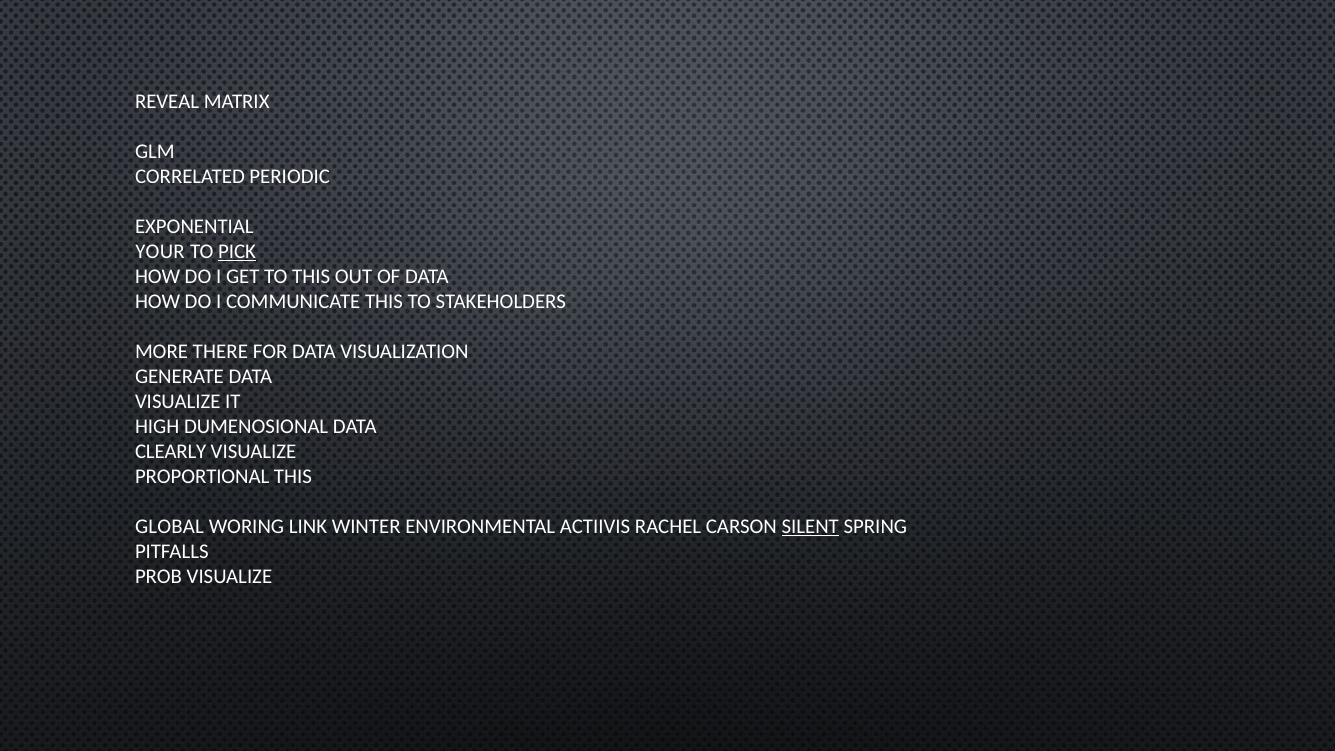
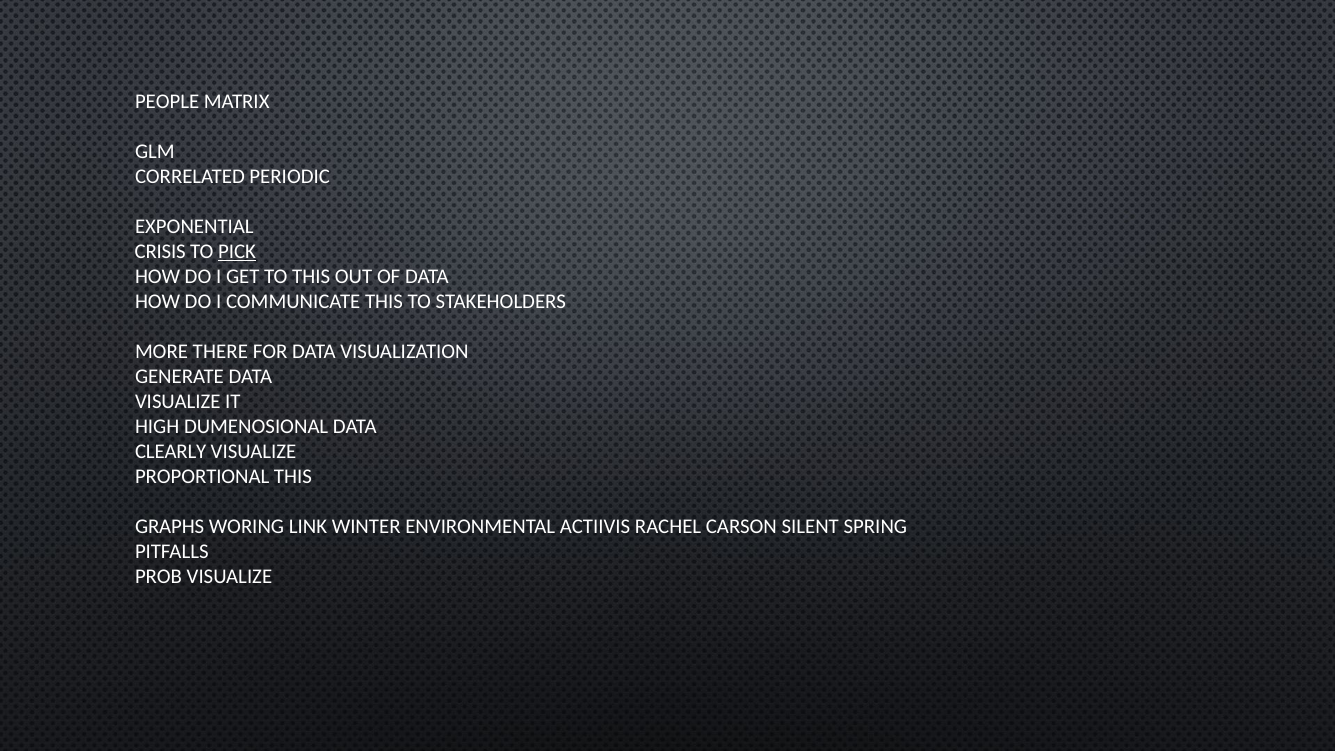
REVEAL: REVEAL -> PEOPLE (167, 101)
YOUR: YOUR -> CRISIS (160, 252)
GLOBAL: GLOBAL -> GRAPHS (170, 527)
SILENT underline: present -> none (810, 527)
